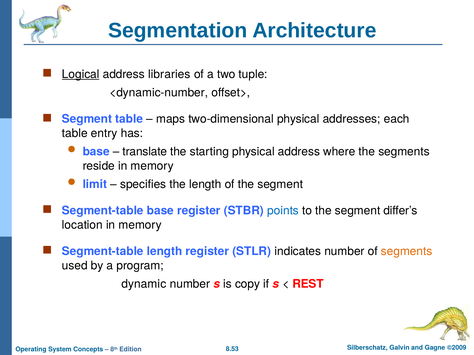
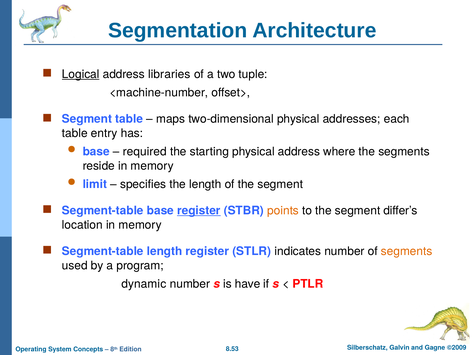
<dynamic-number: <dynamic-number -> <machine-number (159, 93)
translate: translate -> required (145, 152)
register underline: none -> present (199, 211)
points colour: blue -> orange (283, 211)
copy: copy -> have (248, 284)
REST: REST -> PTLR (308, 284)
